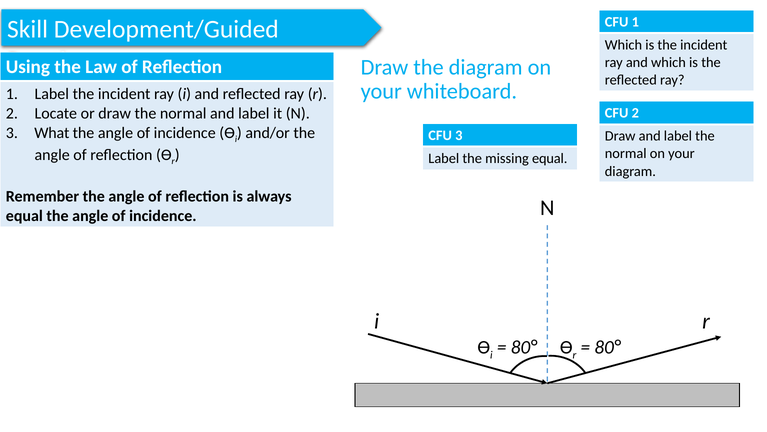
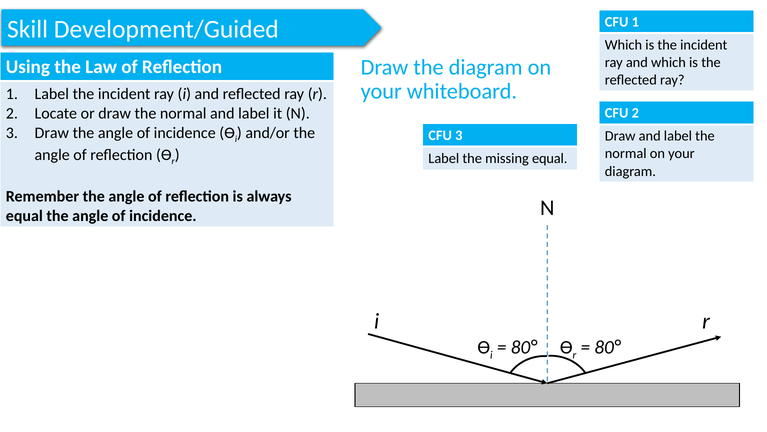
3 What: What -> Draw (52, 133)
